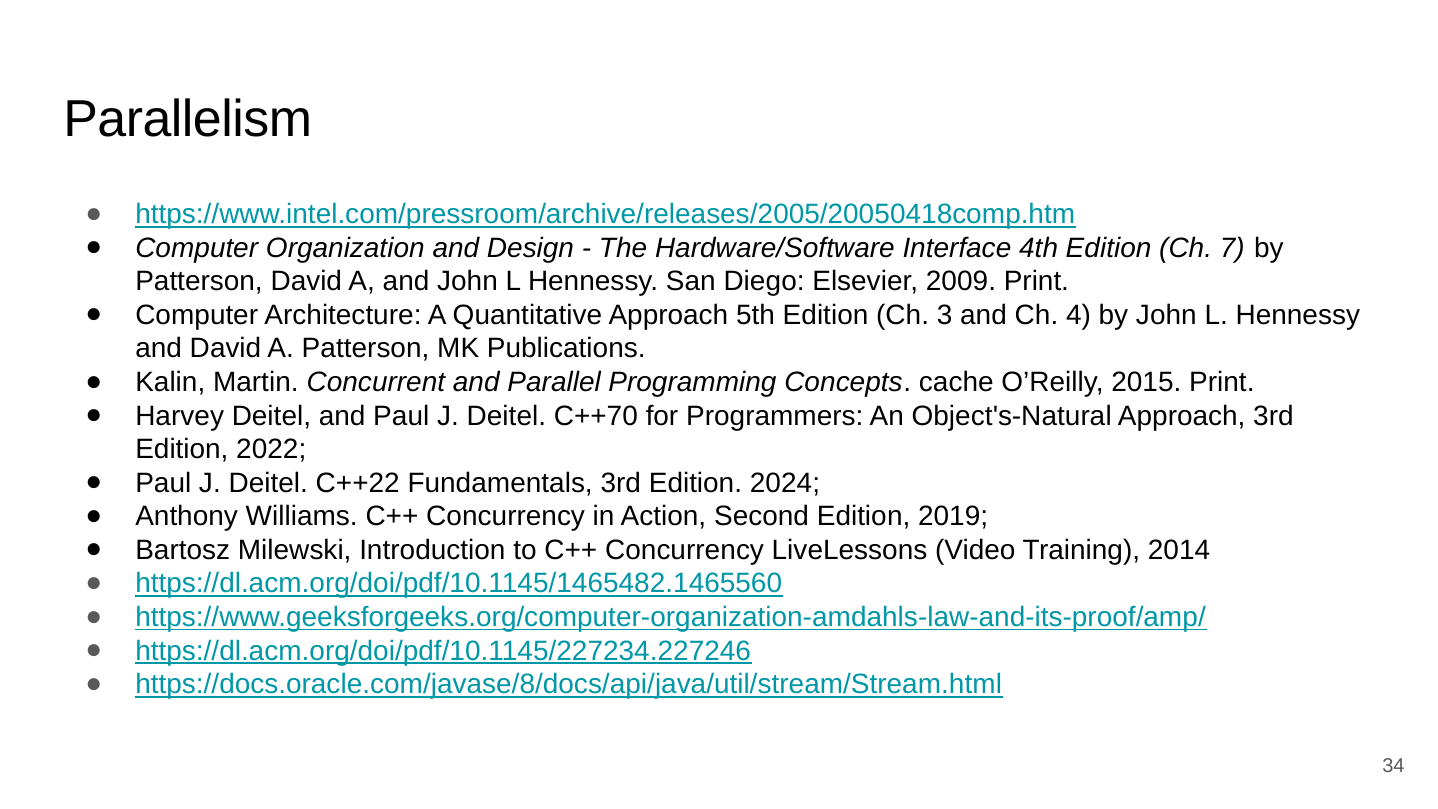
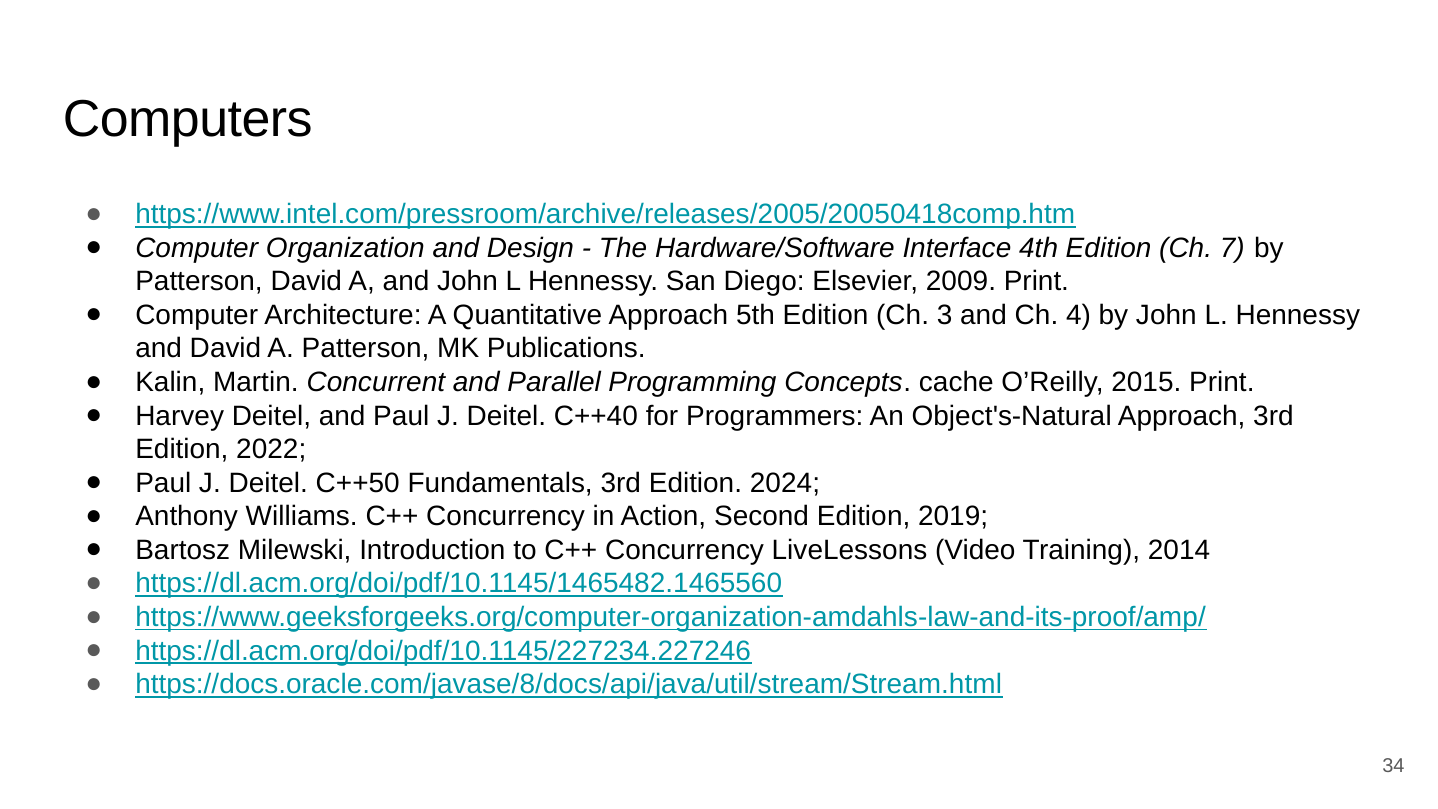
Parallelism: Parallelism -> Computers (188, 119)
C++70: C++70 -> C++40 (596, 416)
C++22: C++22 -> C++50 (358, 483)
